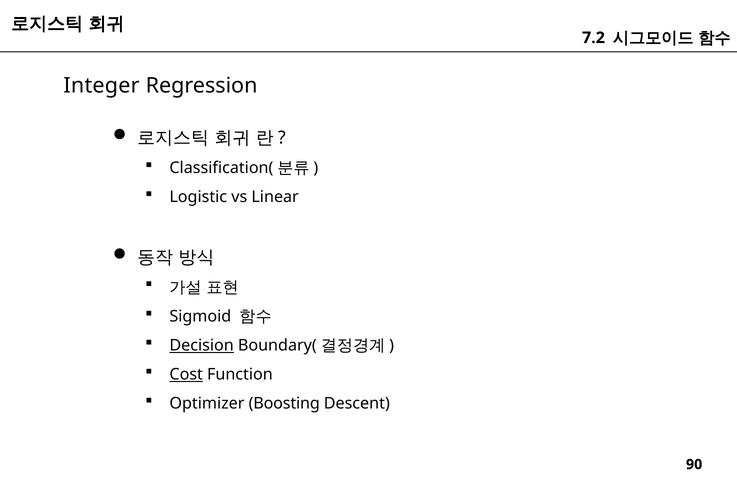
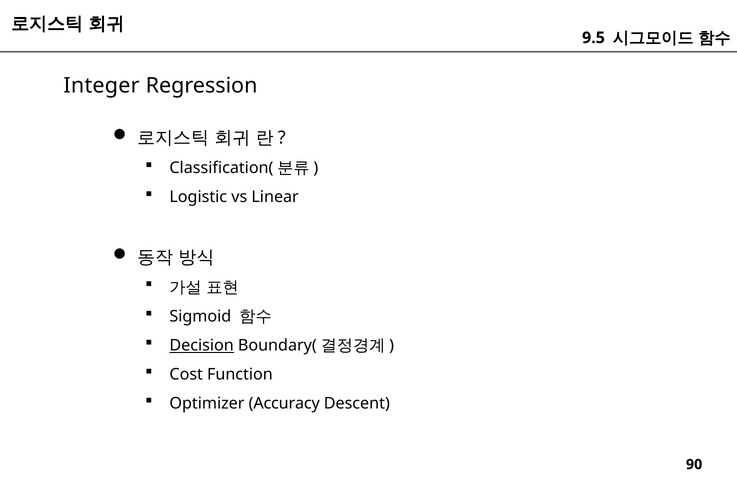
7.2: 7.2 -> 9.5 (593, 38)
Cost underline: present -> none (186, 374)
Boosting: Boosting -> Accuracy (284, 404)
